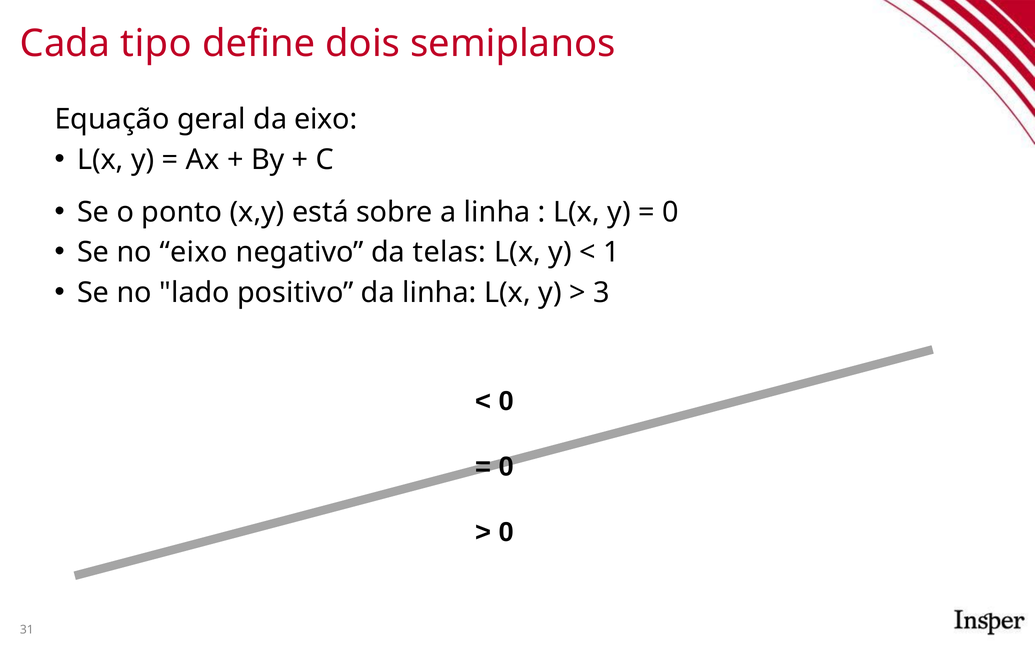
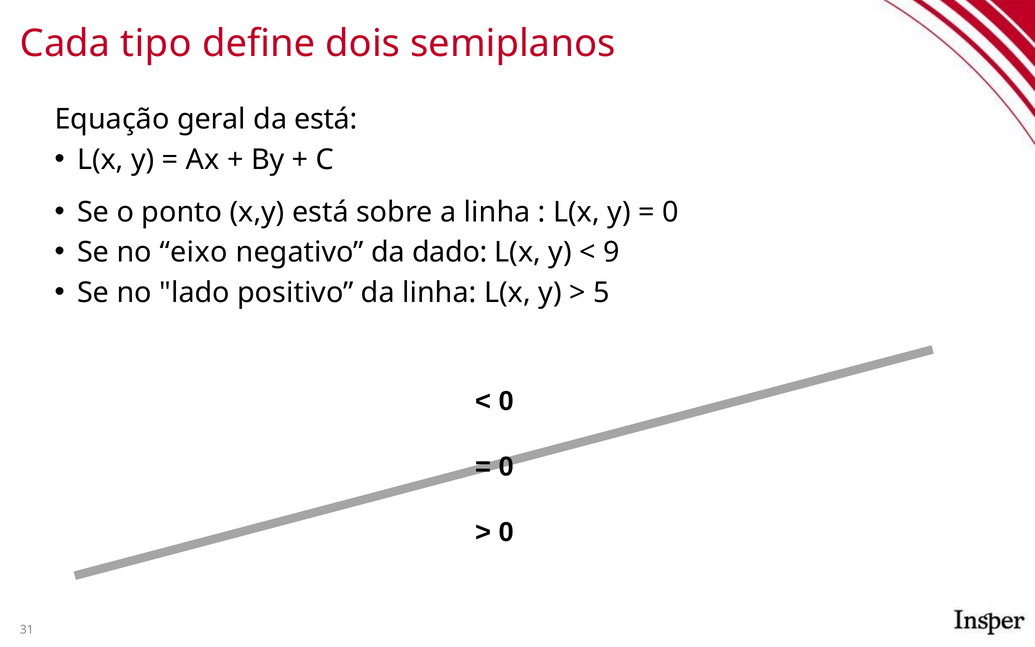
da eixo: eixo -> está (326, 119)
telas: telas -> dado (450, 252)
1: 1 -> 9 (612, 252)
3: 3 -> 5 (601, 293)
